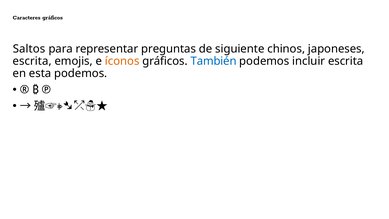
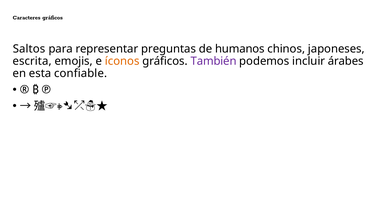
siguiente: siguiente -> humanos (240, 49)
También colour: blue -> purple (214, 61)
incluir escrita: escrita -> árabes (346, 61)
esta podemos: podemos -> confiable (81, 73)
